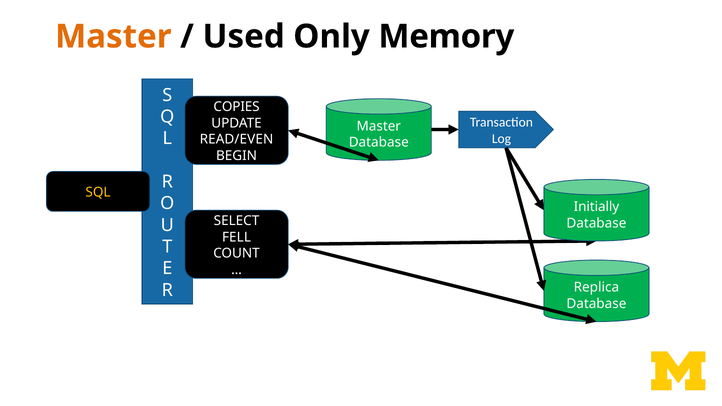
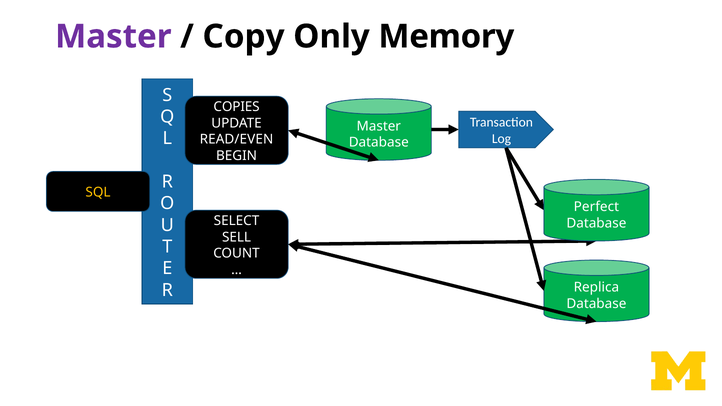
Master colour: orange -> purple (113, 37)
Used: Used -> Copy (244, 37)
Initially: Initially -> Perfect (596, 207)
FELL: FELL -> SELL (237, 237)
